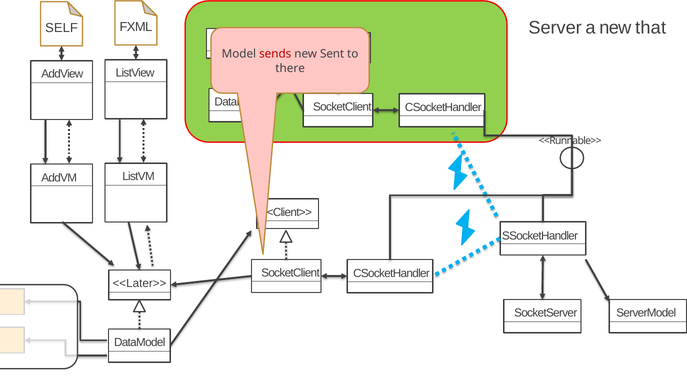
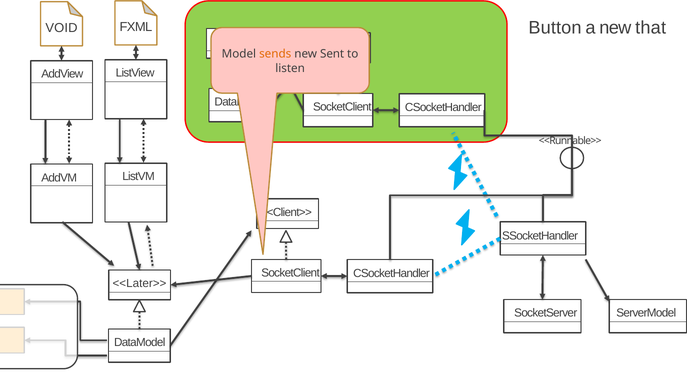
Server: Server -> Button (555, 28)
SELF: SELF -> VOID (61, 28)
sends colour: red -> orange (275, 54)
there: there -> listen (290, 68)
